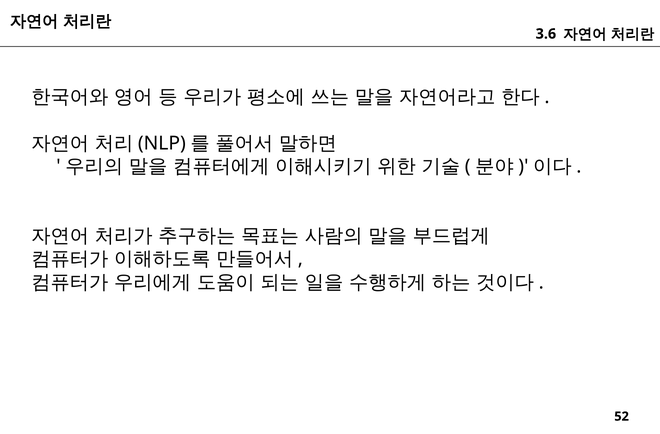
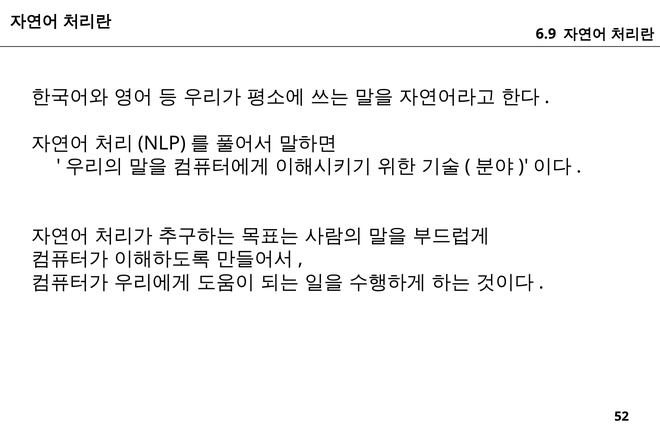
3.6: 3.6 -> 6.9 (546, 34)
